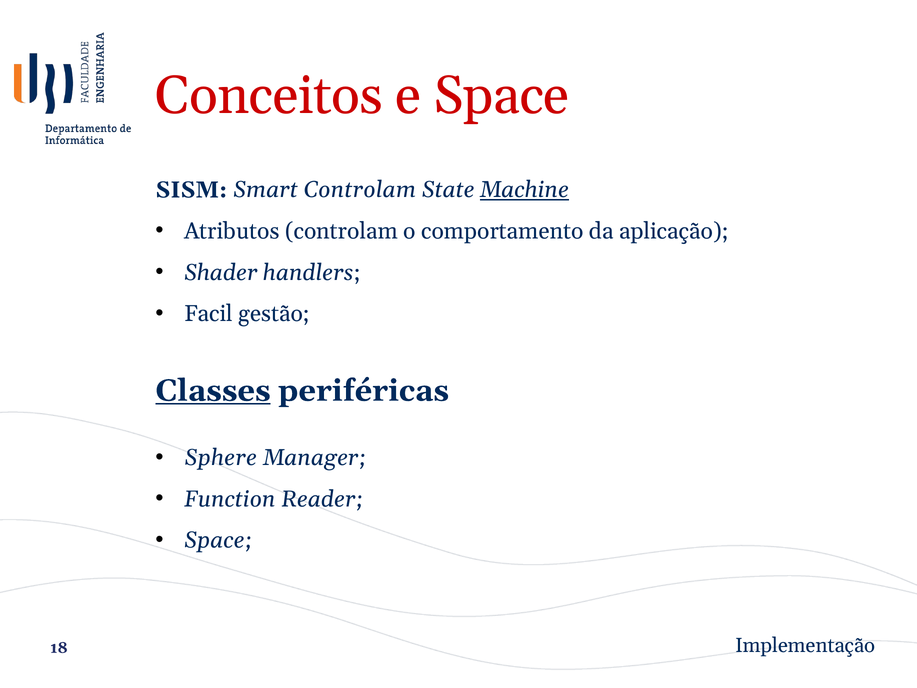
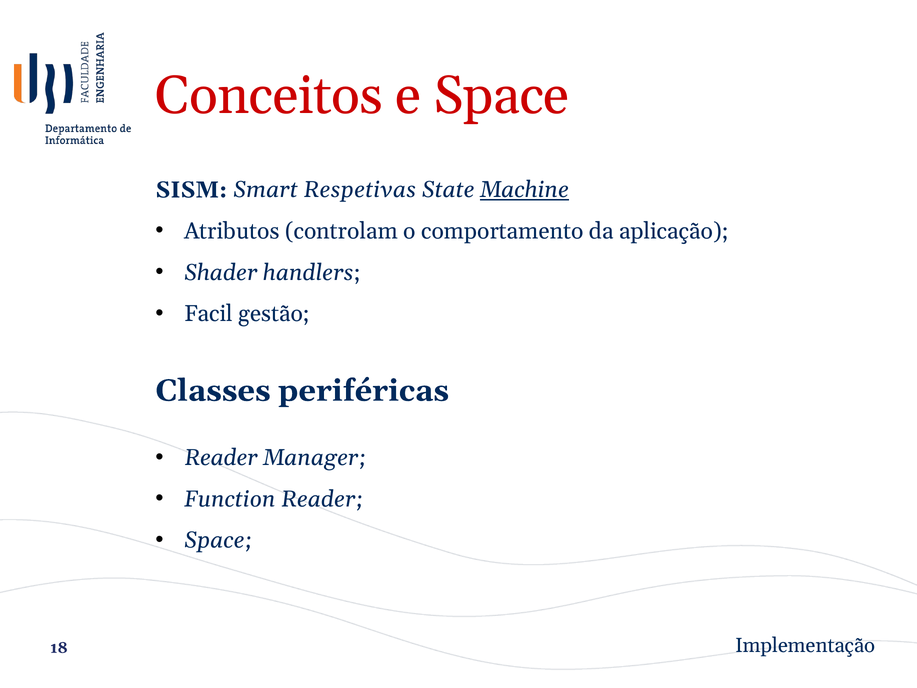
Smart Controlam: Controlam -> Respetivas (360, 190)
Classes underline: present -> none (213, 391)
Sphere: Sphere -> Reader (221, 458)
